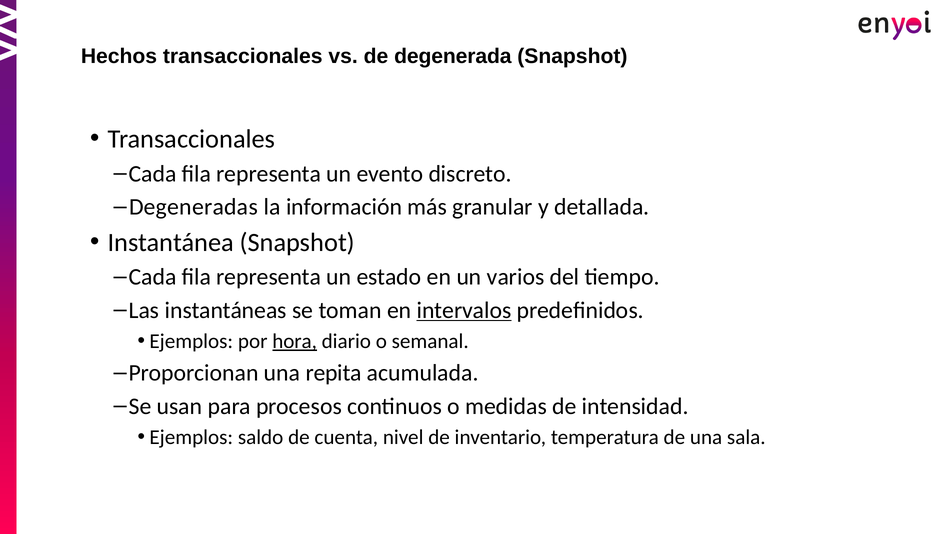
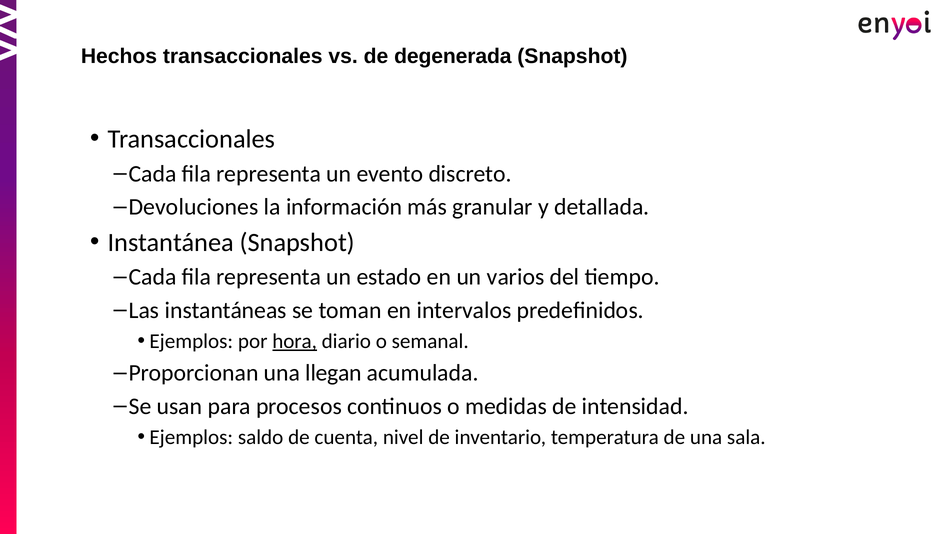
Degeneradas: Degeneradas -> Devoluciones (194, 207)
intervalos underline: present -> none (464, 311)
repita: repita -> llegan (334, 373)
